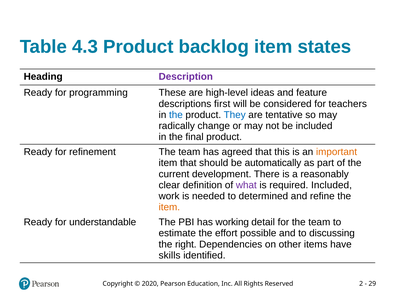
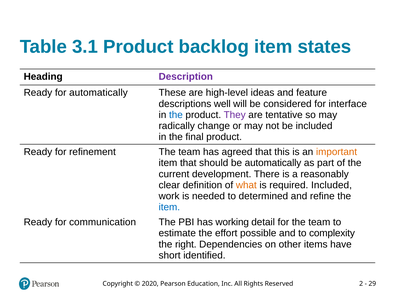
4.3: 4.3 -> 3.1 (85, 47)
for programming: programming -> automatically (98, 93)
first: first -> well (222, 104)
teachers: teachers -> interface (348, 104)
They colour: blue -> purple (235, 115)
what colour: purple -> orange (246, 185)
item colour: orange -> blue (169, 207)
understandable: understandable -> communication (103, 222)
discussing: discussing -> complexity (332, 233)
skills: skills -> short (170, 256)
